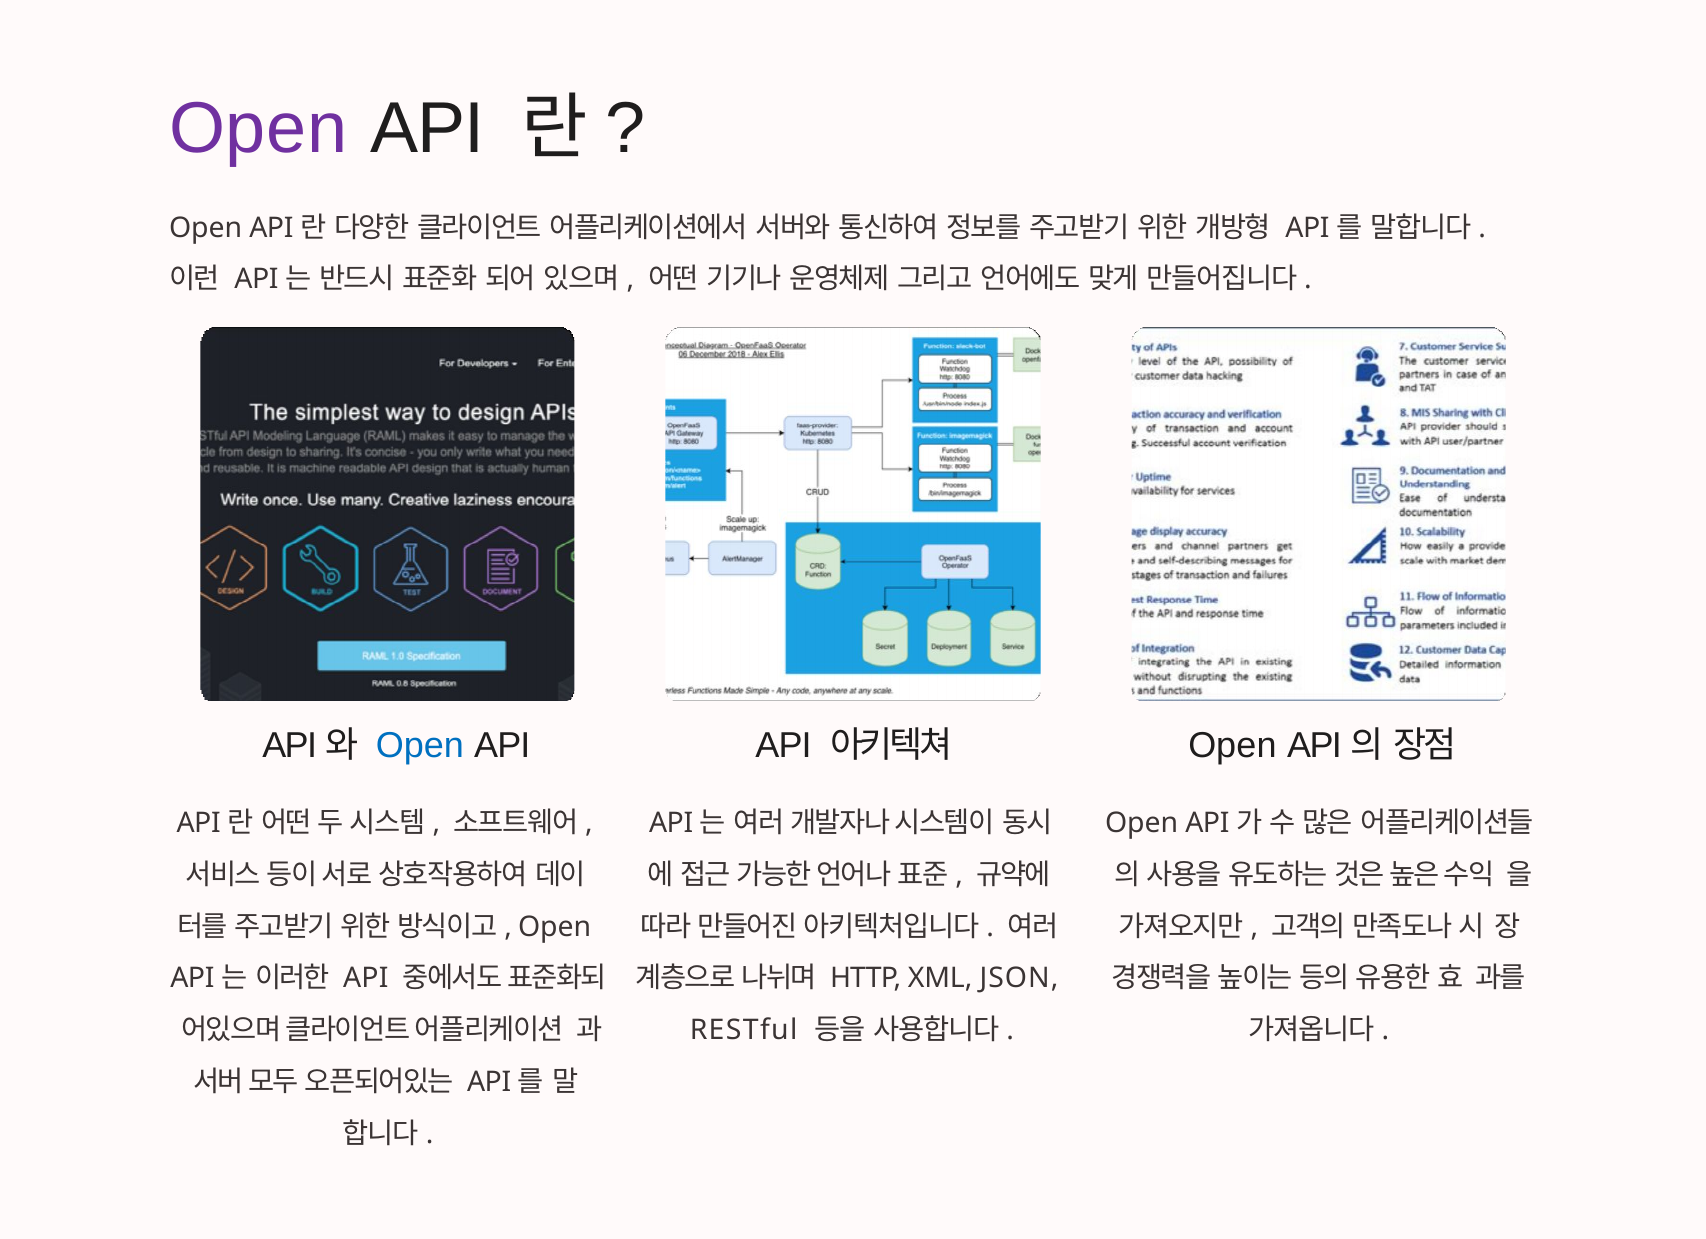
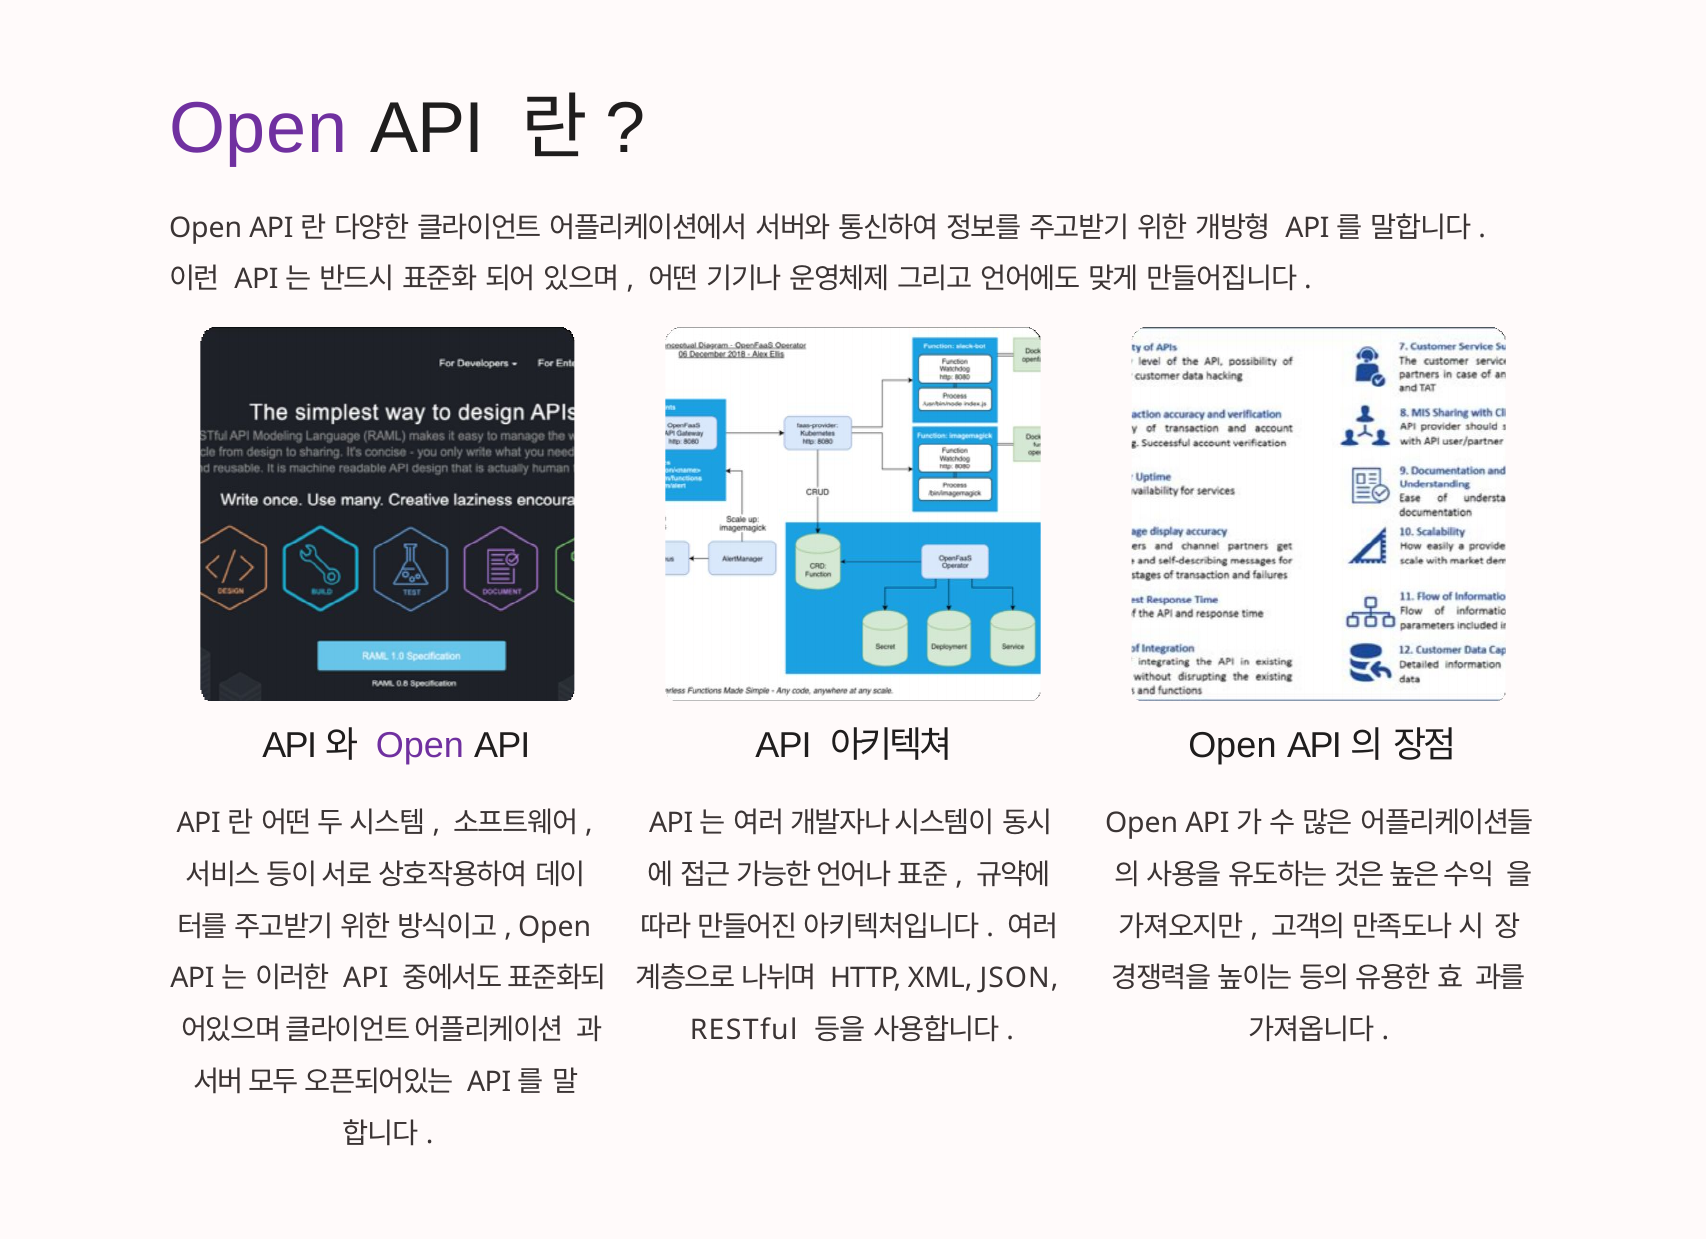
Open colour: blue -> purple (420, 746)
